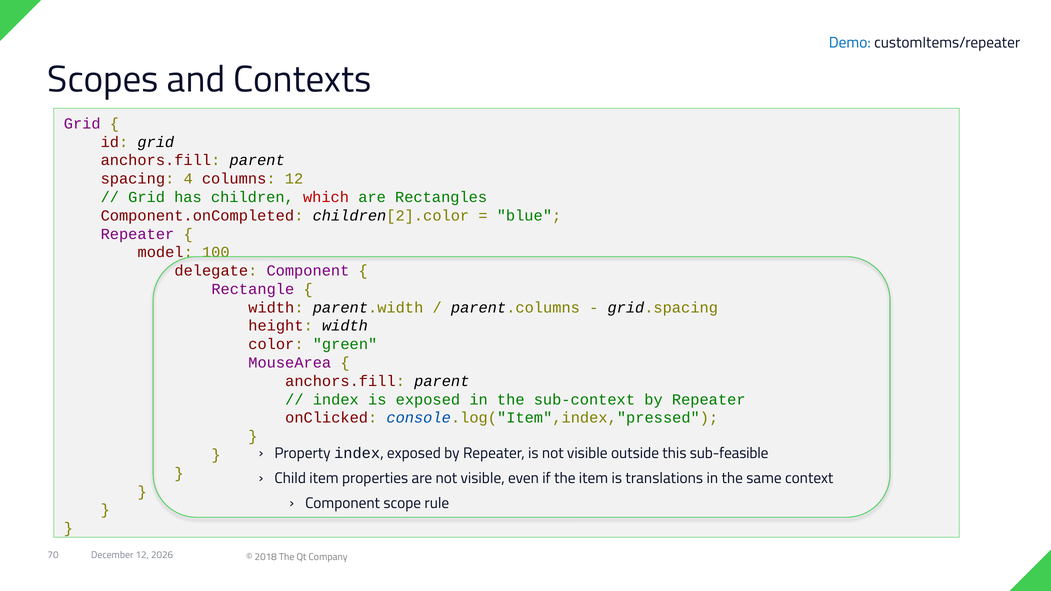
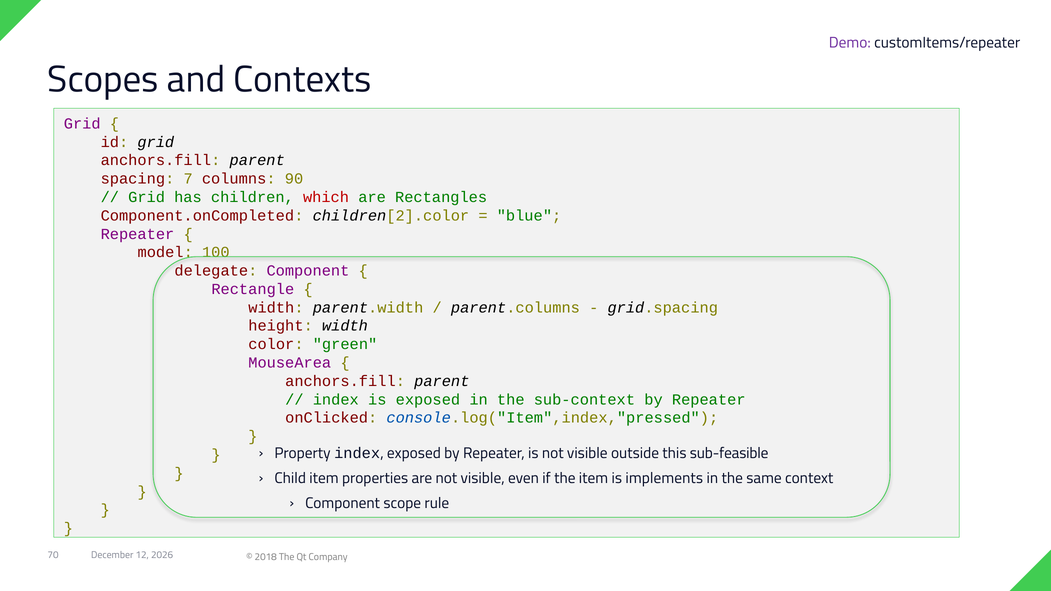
Demo colour: blue -> purple (850, 43)
4: 4 -> 7 (188, 179)
columns 12: 12 -> 90 (294, 179)
translations: translations -> implements (664, 478)
